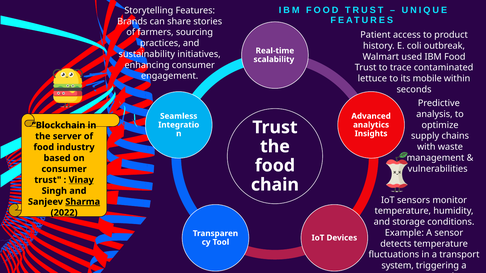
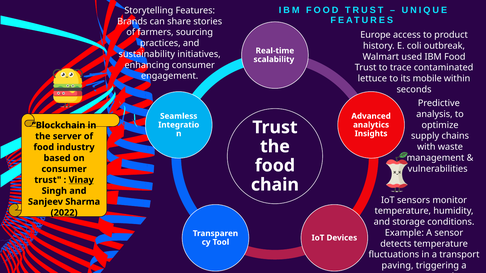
Patient: Patient -> Europe (375, 35)
Sharma underline: present -> none (83, 202)
system: system -> paving (398, 266)
